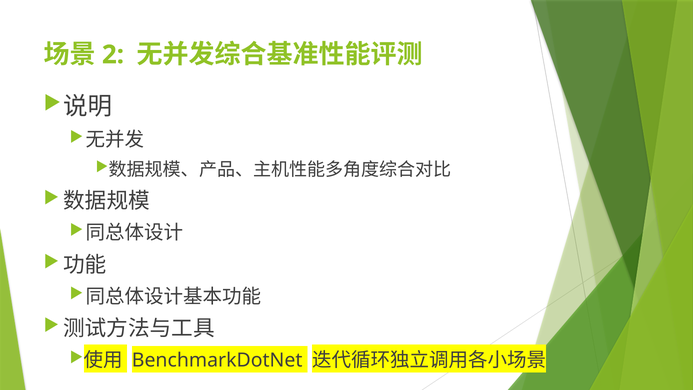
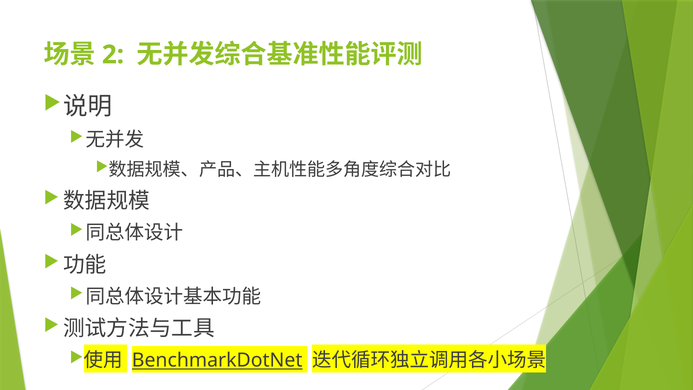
BenchmarkDotNet underline: none -> present (217, 360)
